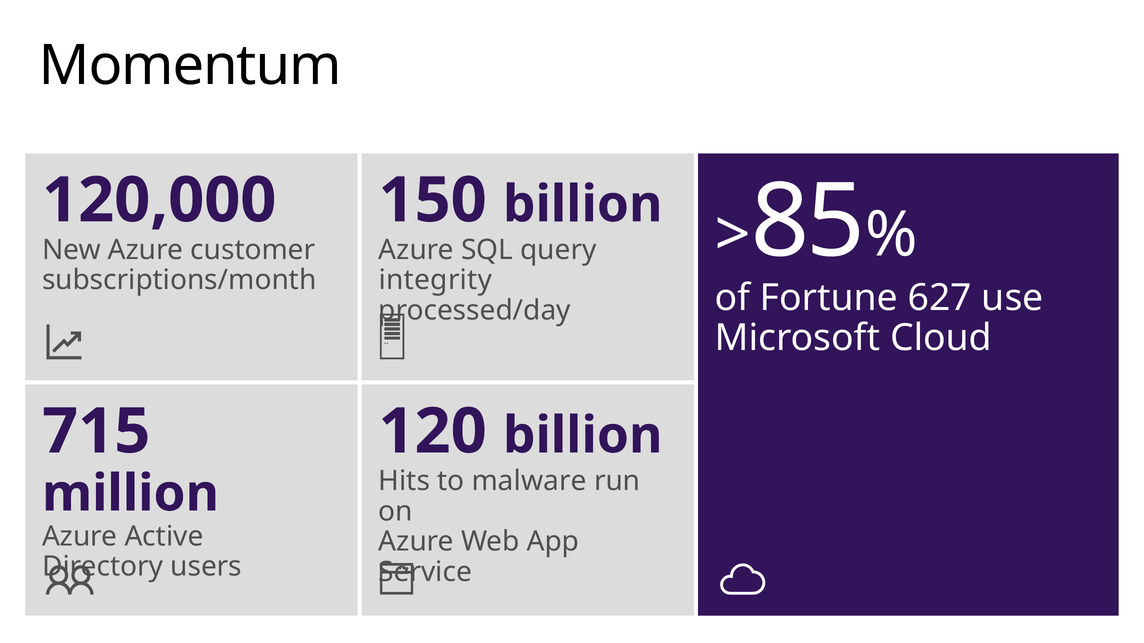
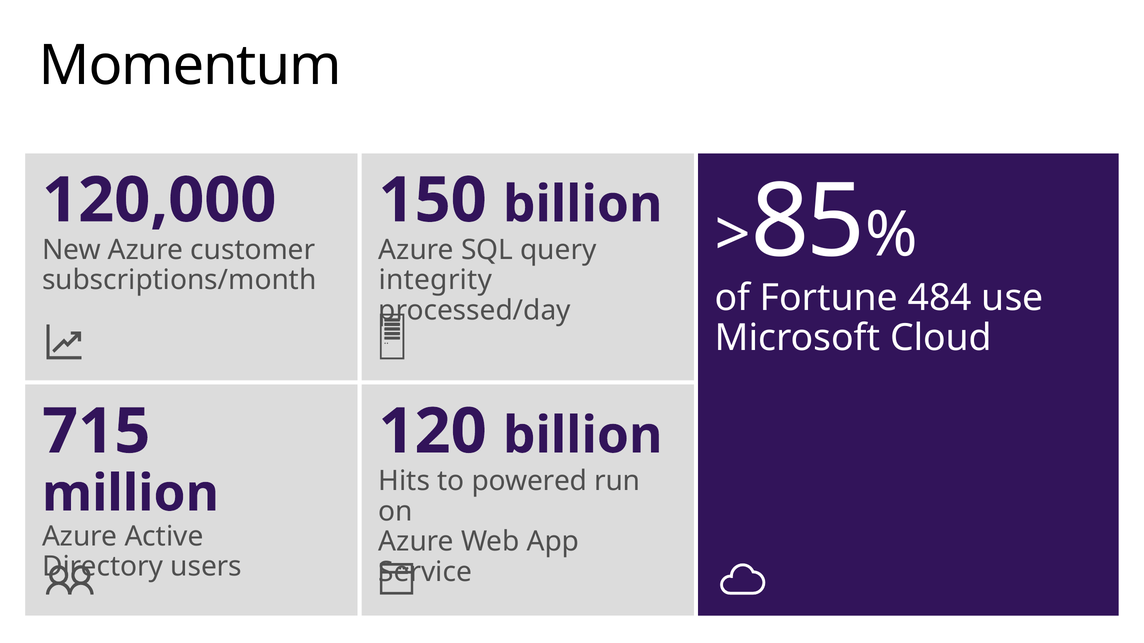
627: 627 -> 484 (940, 298)
malware: malware -> powered (529, 481)
